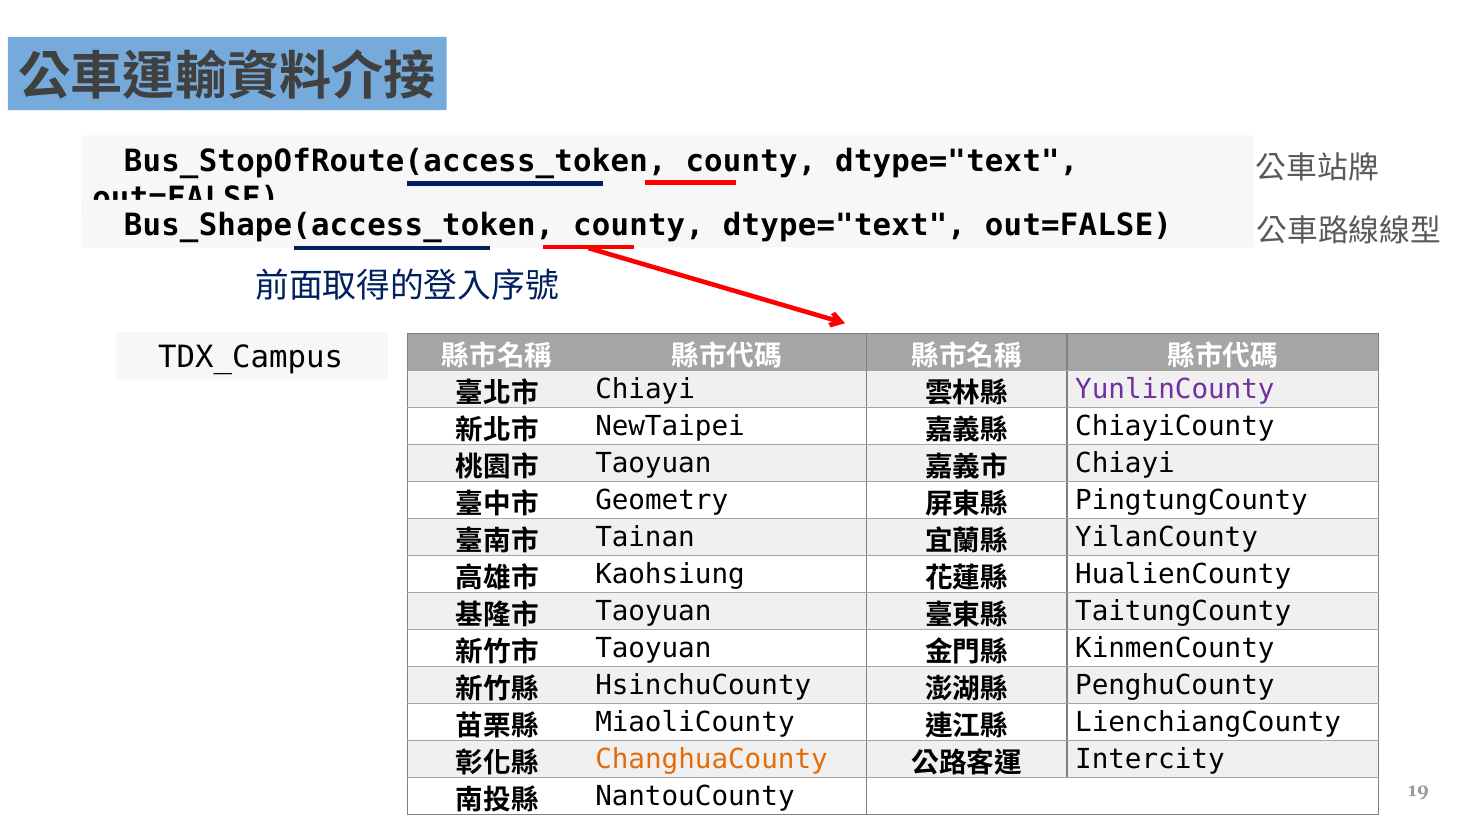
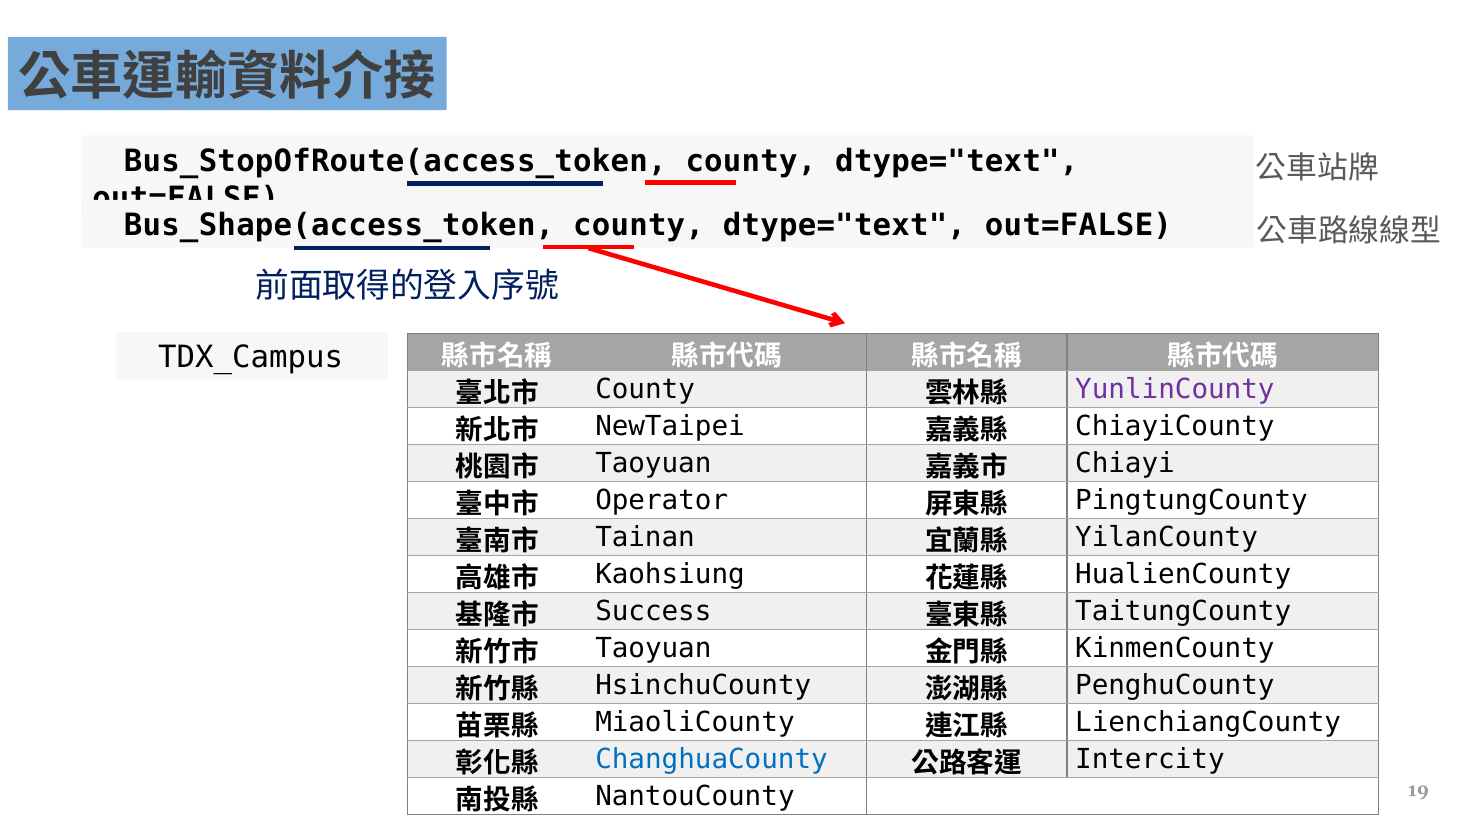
Chiayi: Chiayi -> County (645, 390)
Geometry: Geometry -> Operator (662, 501)
Taoyuan: Taoyuan -> Success (653, 612)
ChanghuaCounty colour: orange -> blue (712, 760)
